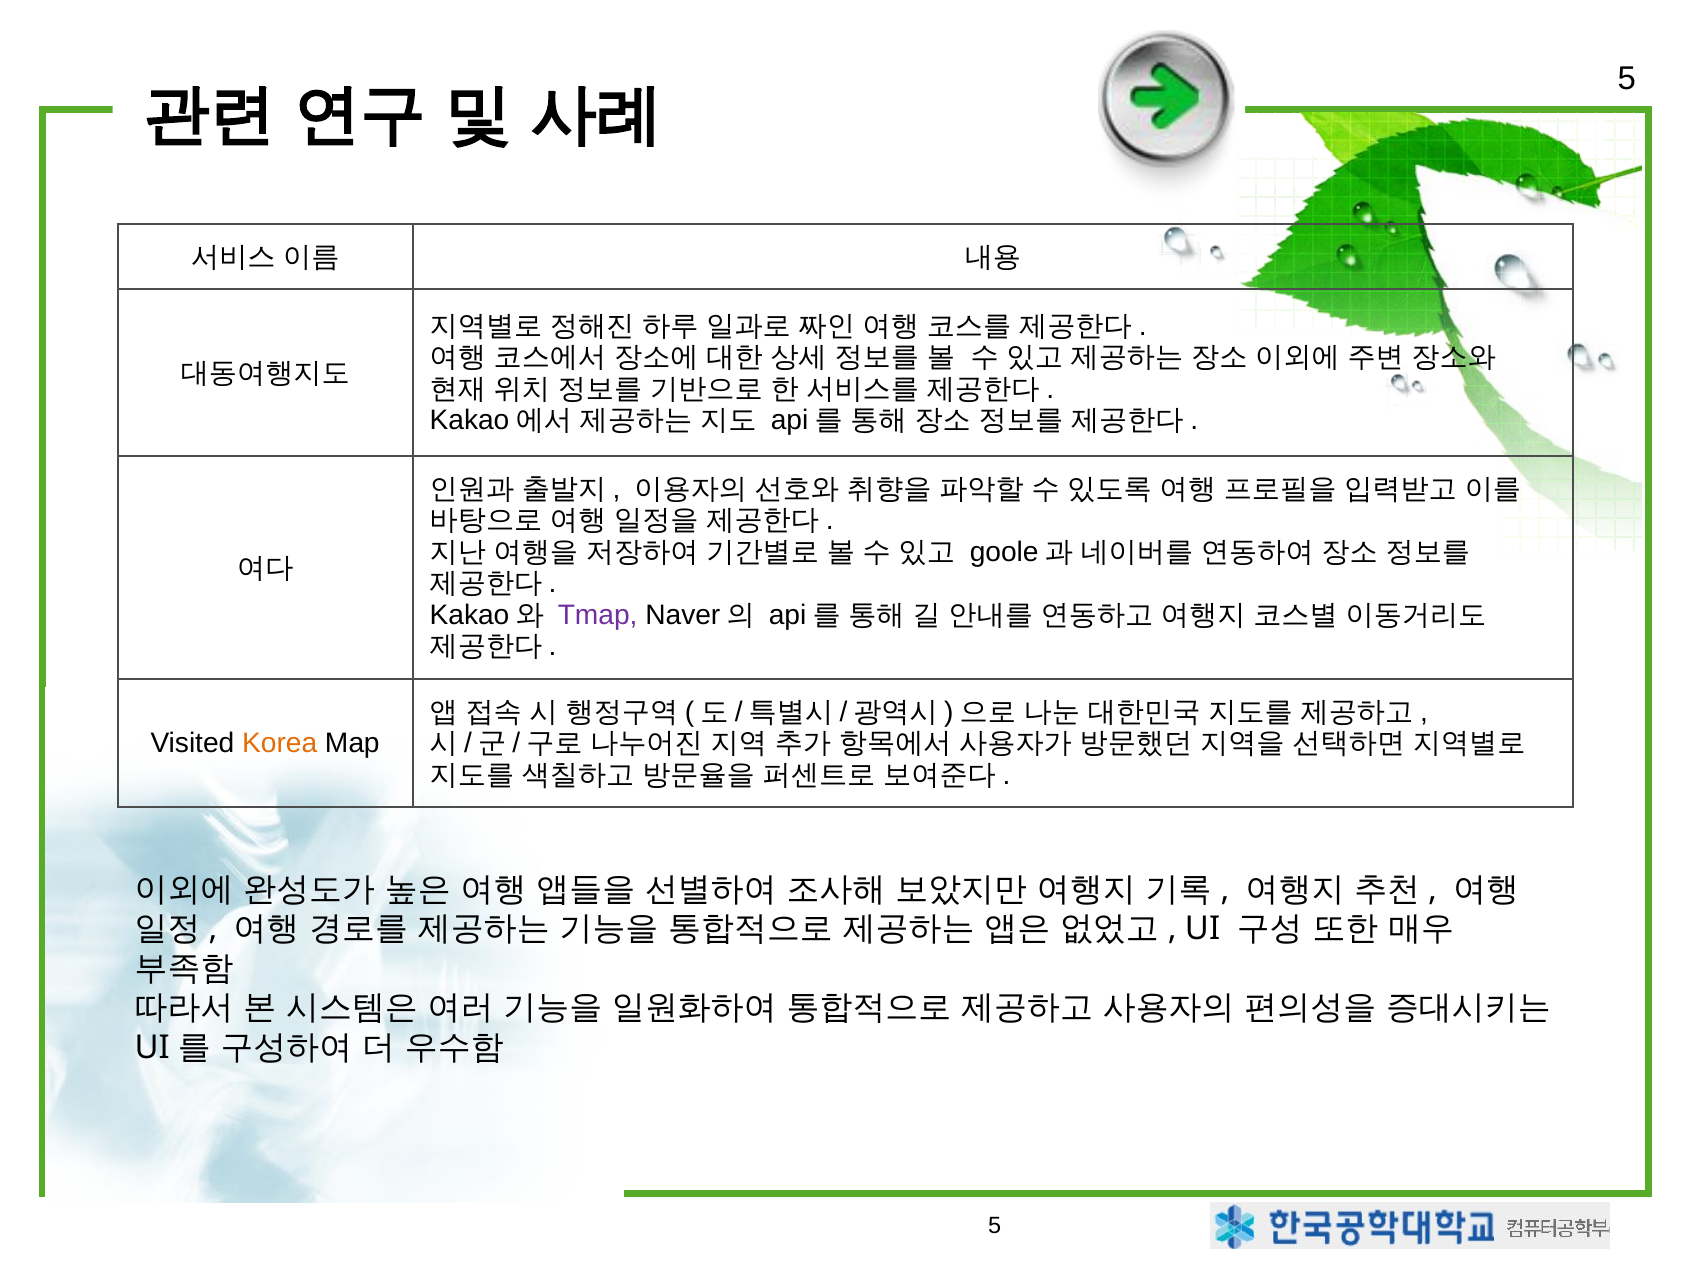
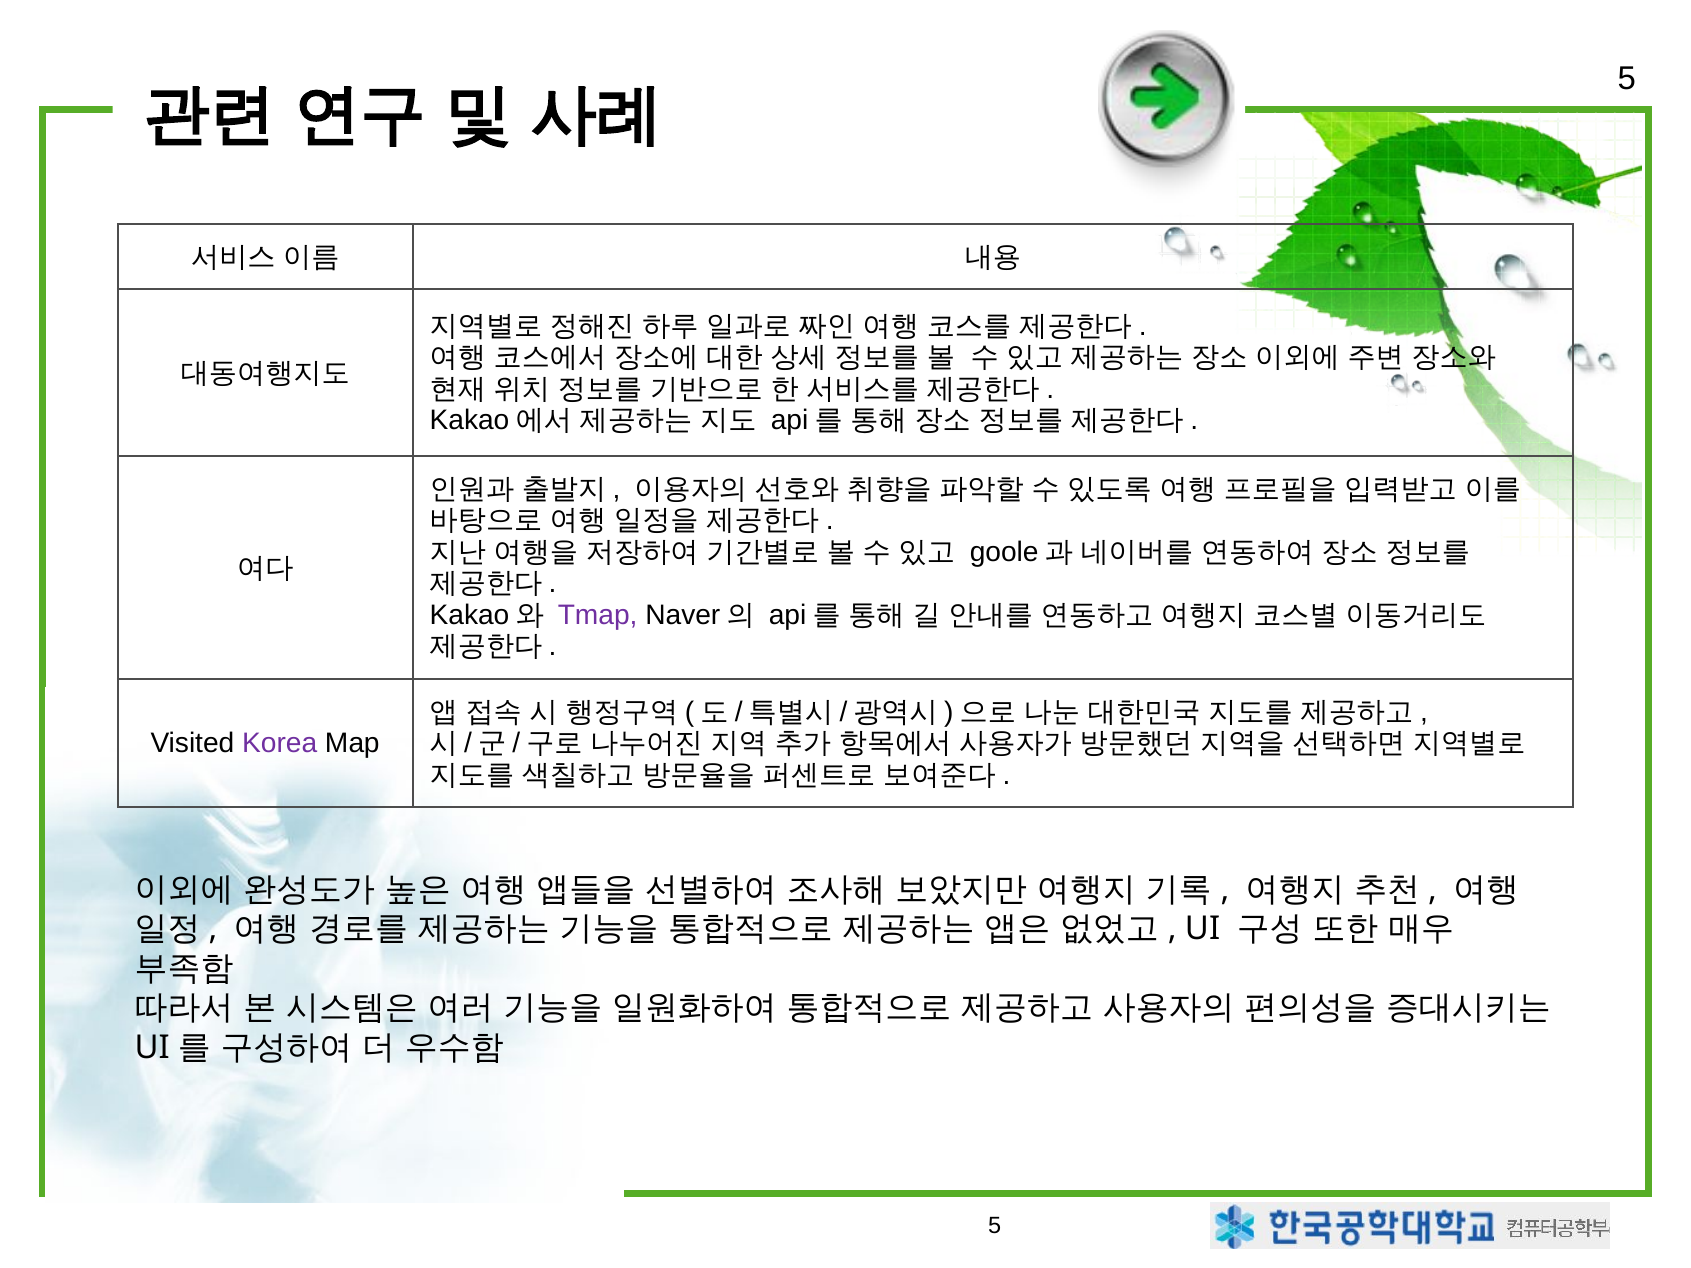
Korea colour: orange -> purple (280, 744)
